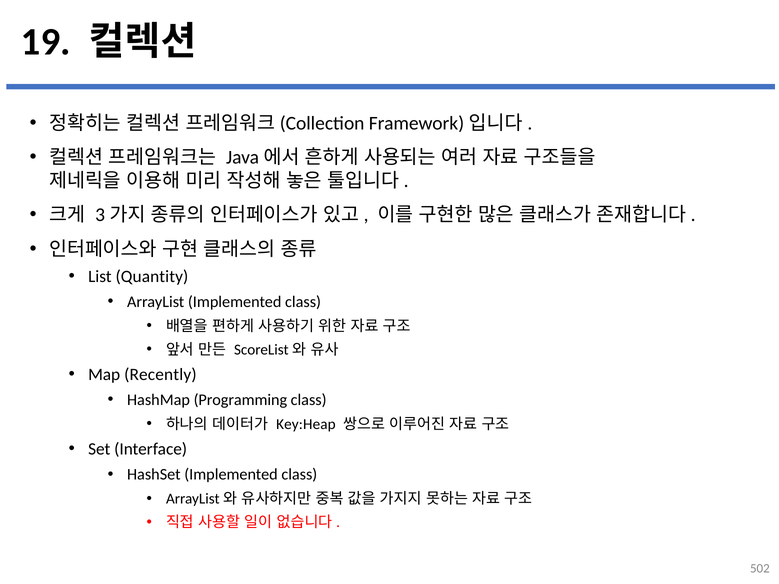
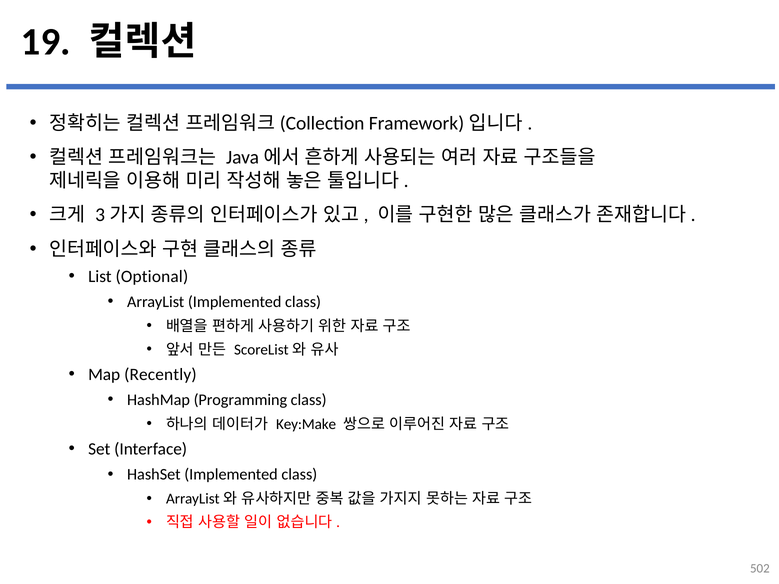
Quantity: Quantity -> Optional (152, 277)
Key:Heap: Key:Heap -> Key:Make (306, 424)
